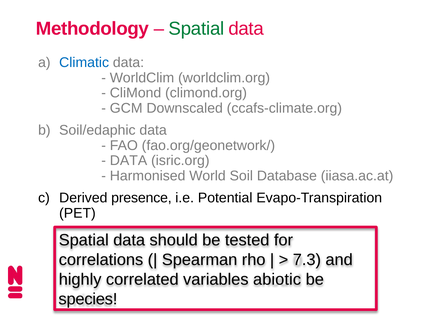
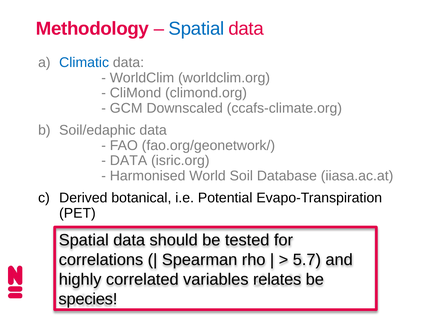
Spatial colour: green -> blue (196, 29)
presence: presence -> botanical (141, 198)
7.3: 7.3 -> 5.7 (307, 259)
abiotic: abiotic -> relates (277, 279)
